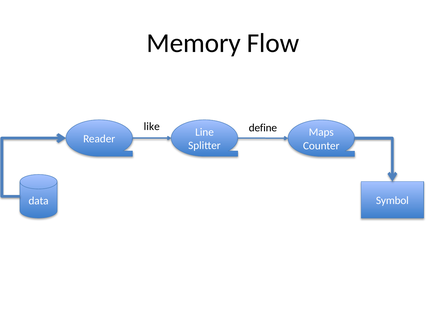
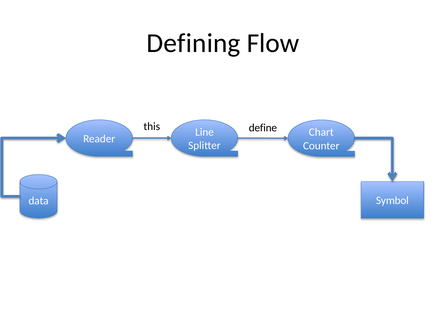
Memory: Memory -> Defining (193, 43)
like: like -> this (152, 126)
Maps: Maps -> Chart (321, 132)
